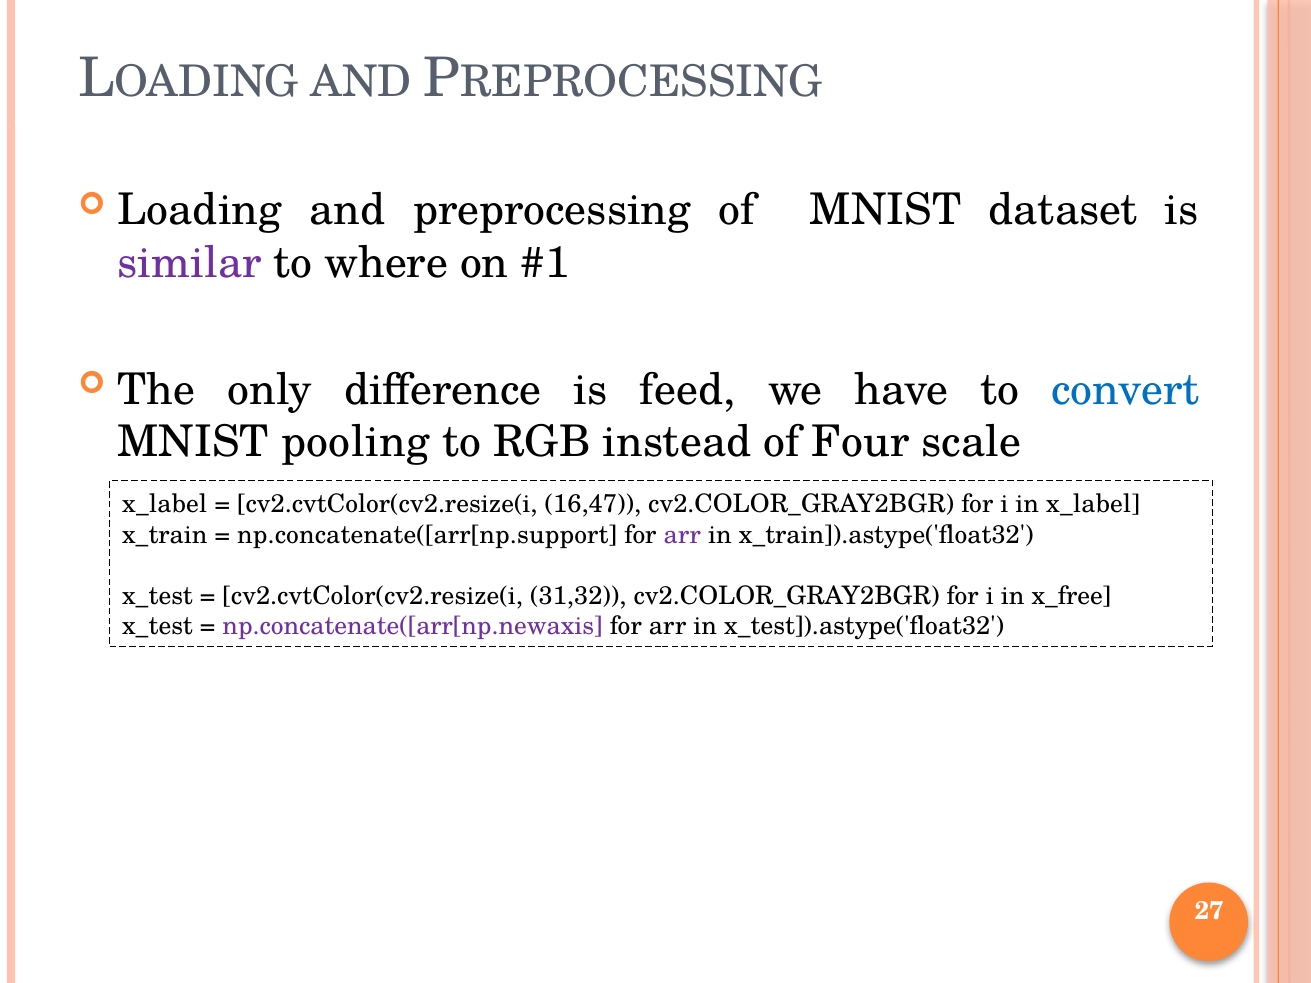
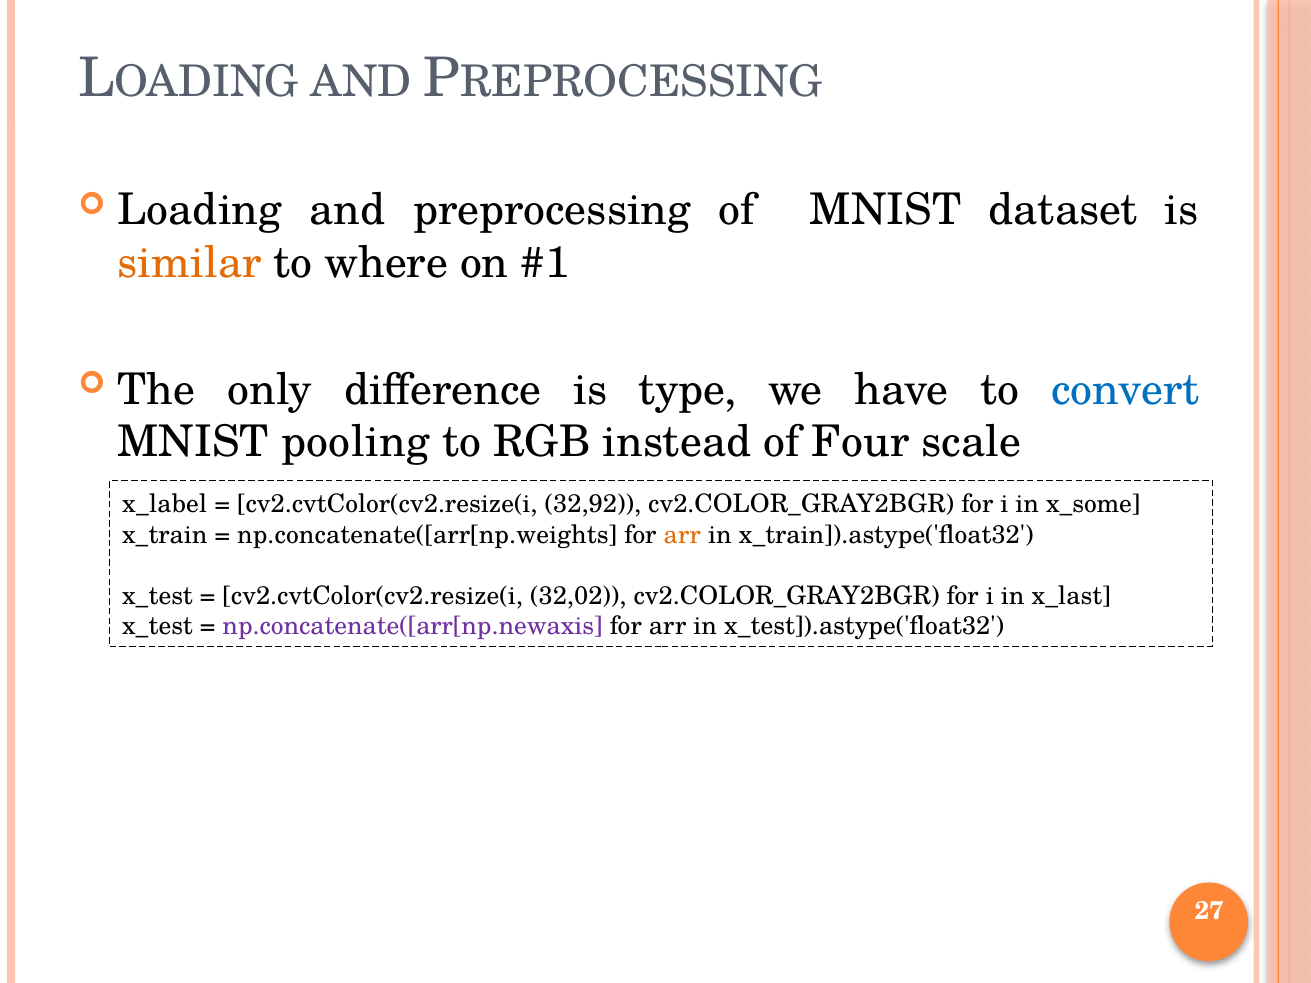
similar colour: purple -> orange (190, 263)
feed: feed -> type (688, 390)
16,47: 16,47 -> 32,92 (593, 504)
in x_label: x_label -> x_some (1093, 504)
np.concatenate([arr[np.support: np.concatenate([arr[np.support -> np.concatenate([arr[np.weights (427, 535)
arr colour: purple -> orange (682, 535)
31,32: 31,32 -> 32,02 (578, 596)
x_free: x_free -> x_last (1071, 596)
